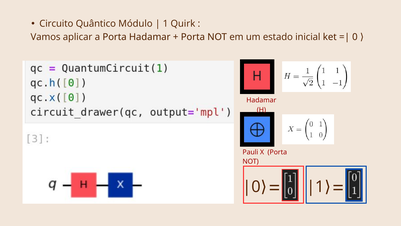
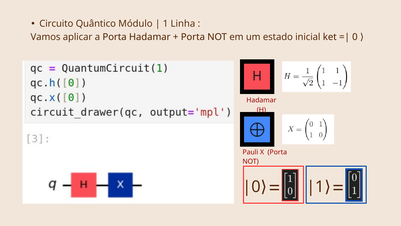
Quirk: Quirk -> Linha (183, 24)
